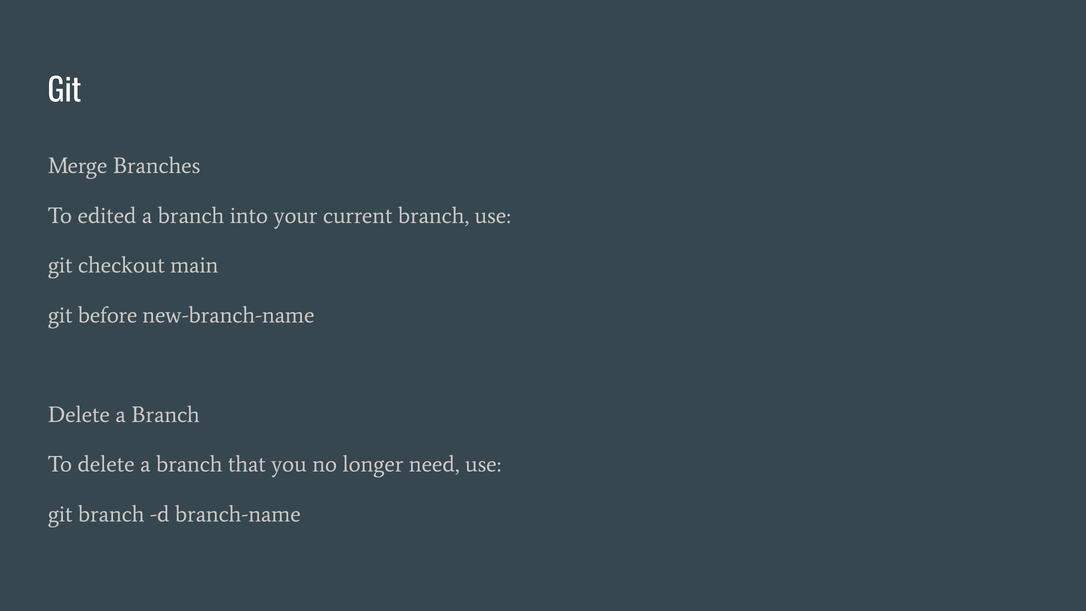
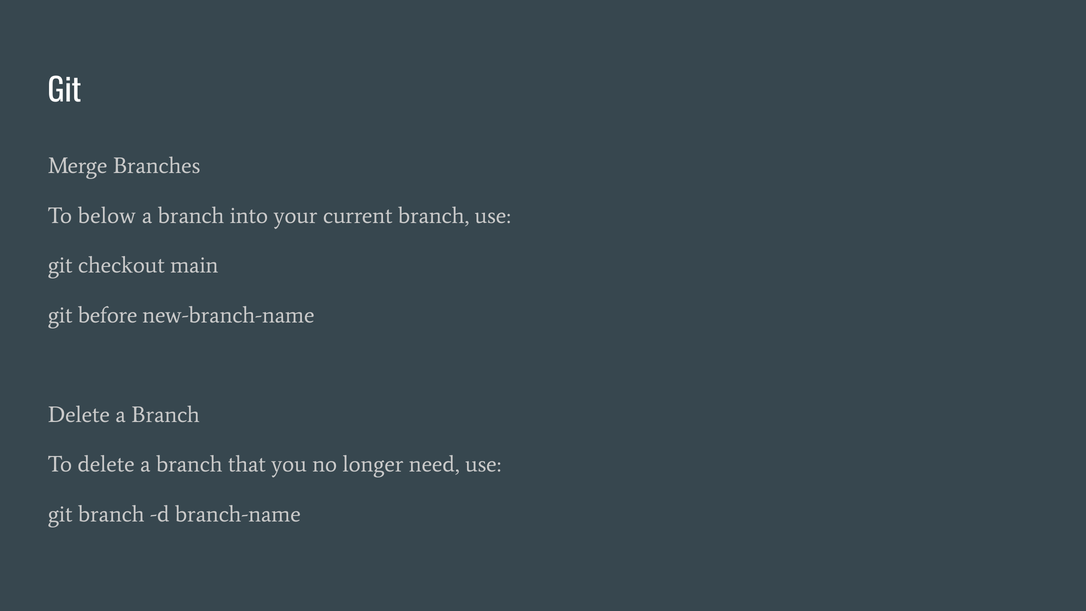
edited: edited -> below (107, 216)
